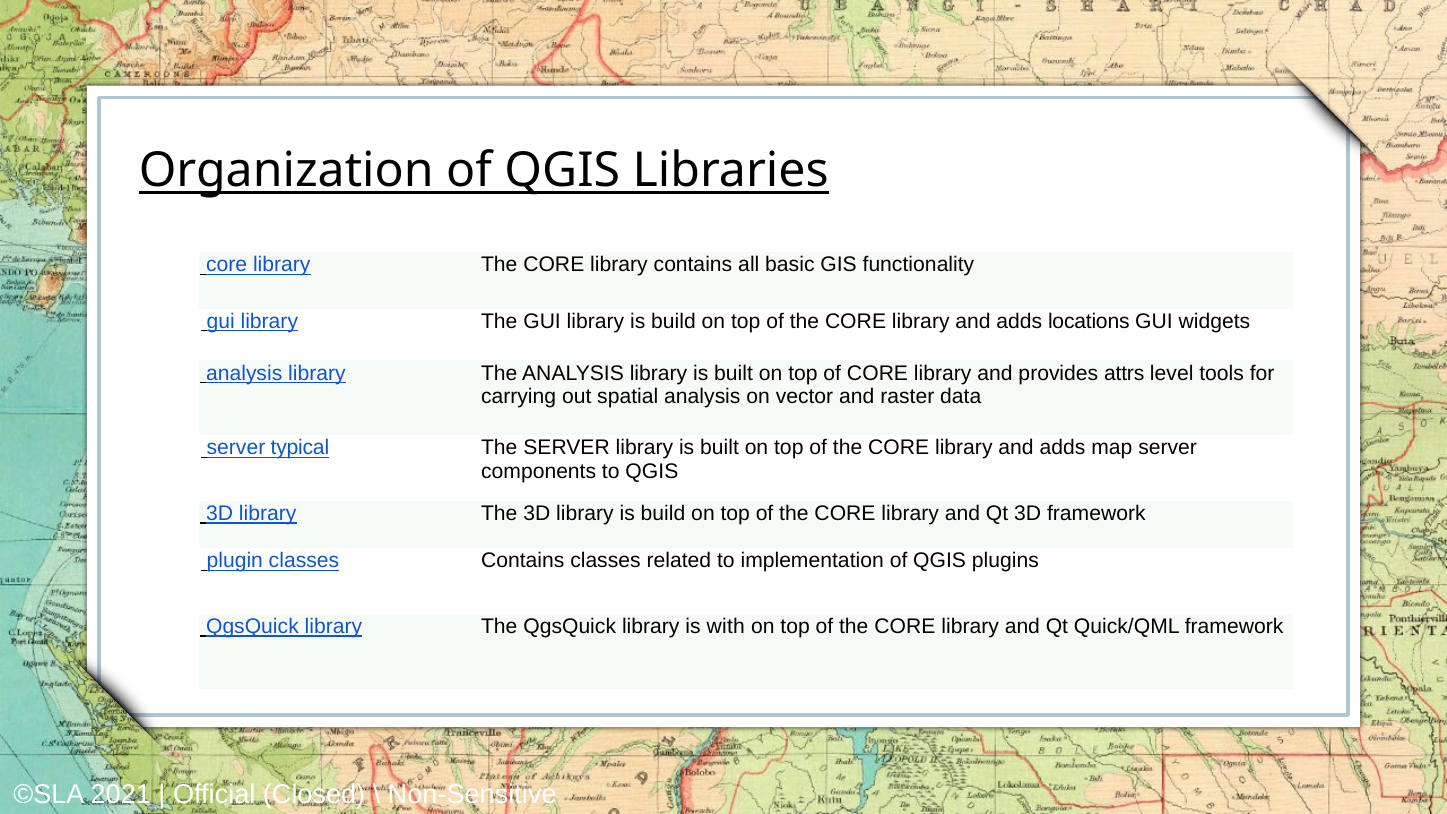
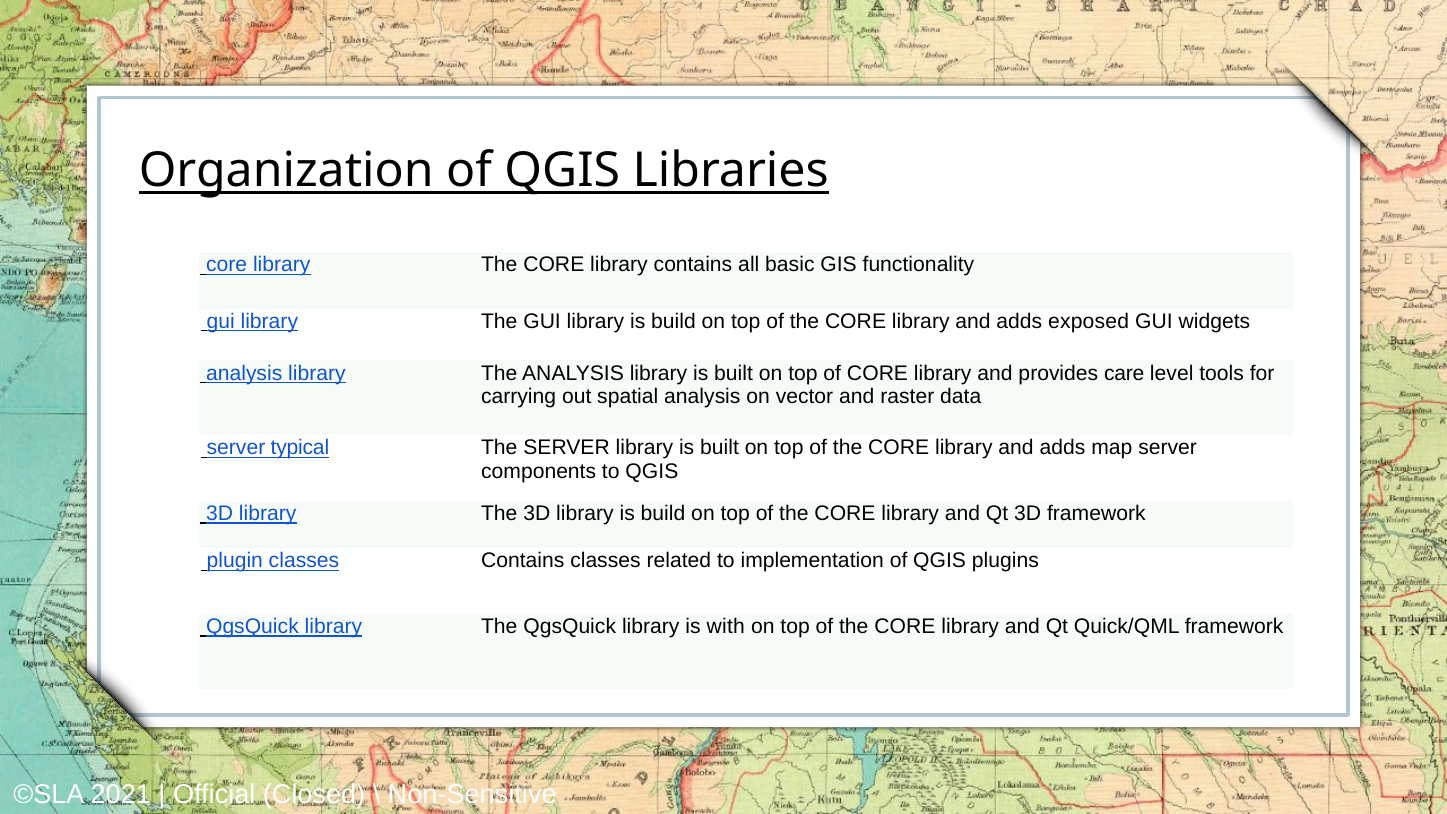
locations: locations -> exposed (1089, 321)
attrs: attrs -> care (1124, 373)
